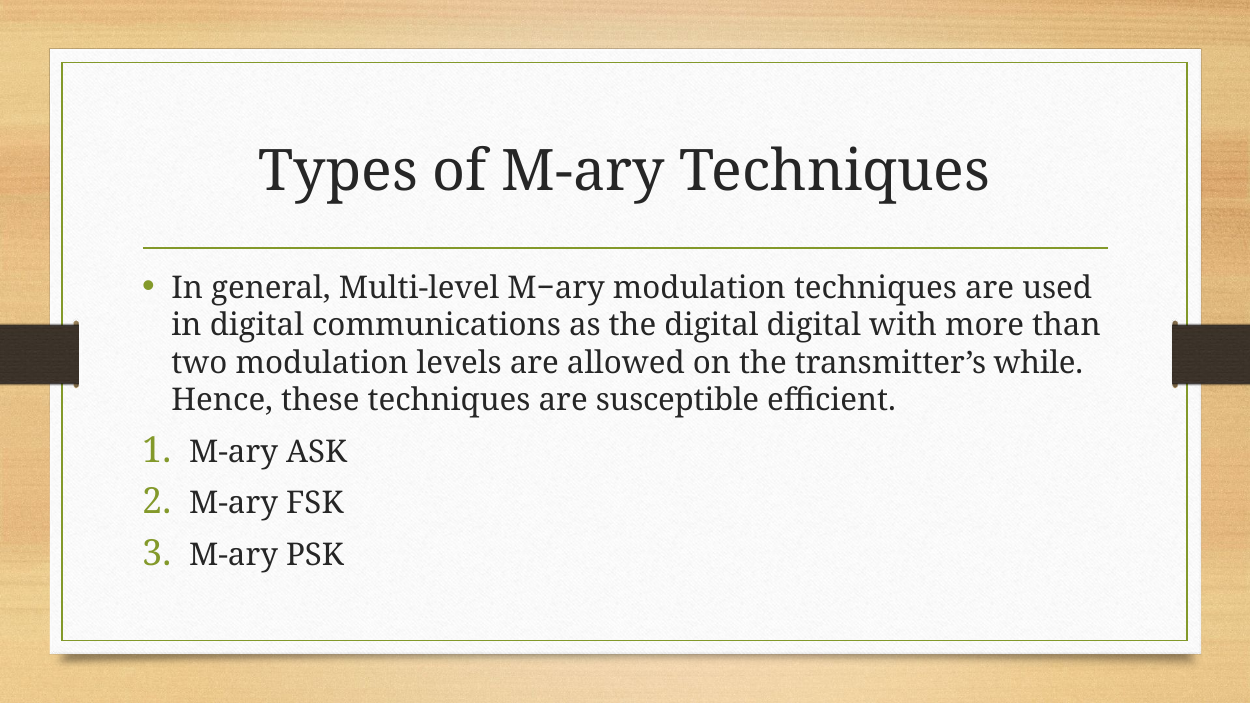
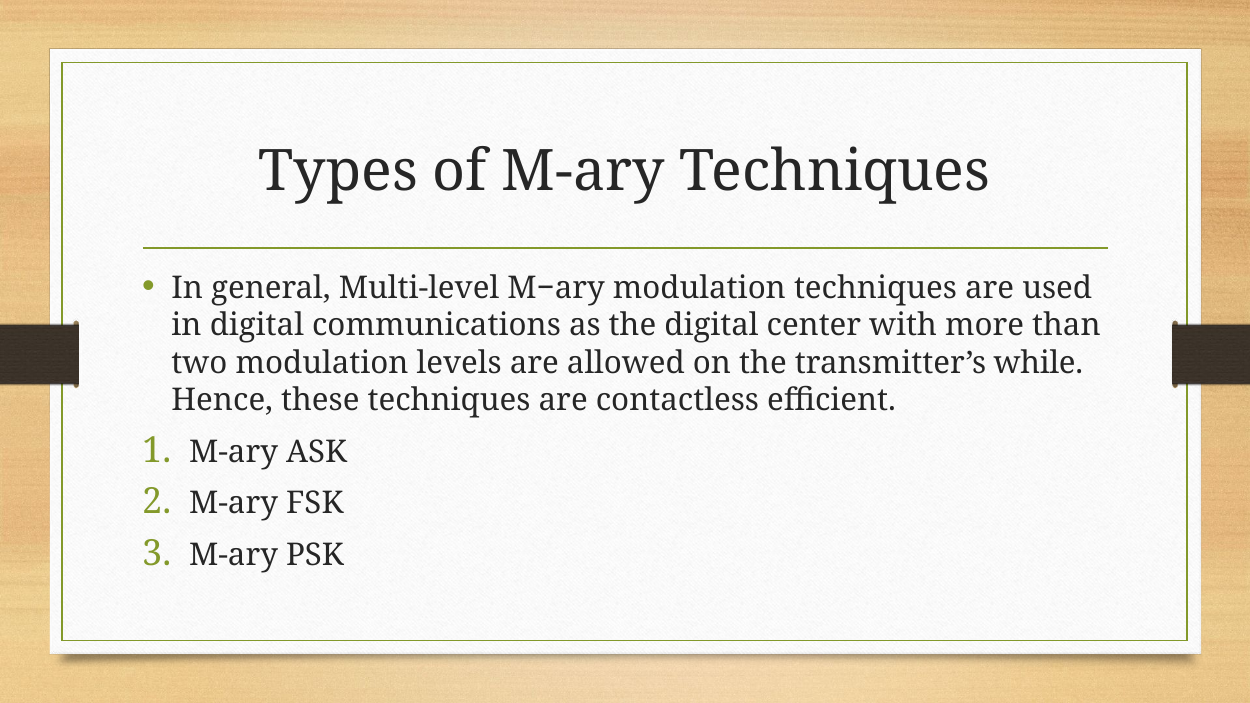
digital digital: digital -> center (814, 325)
susceptible: susceptible -> contactless (677, 400)
